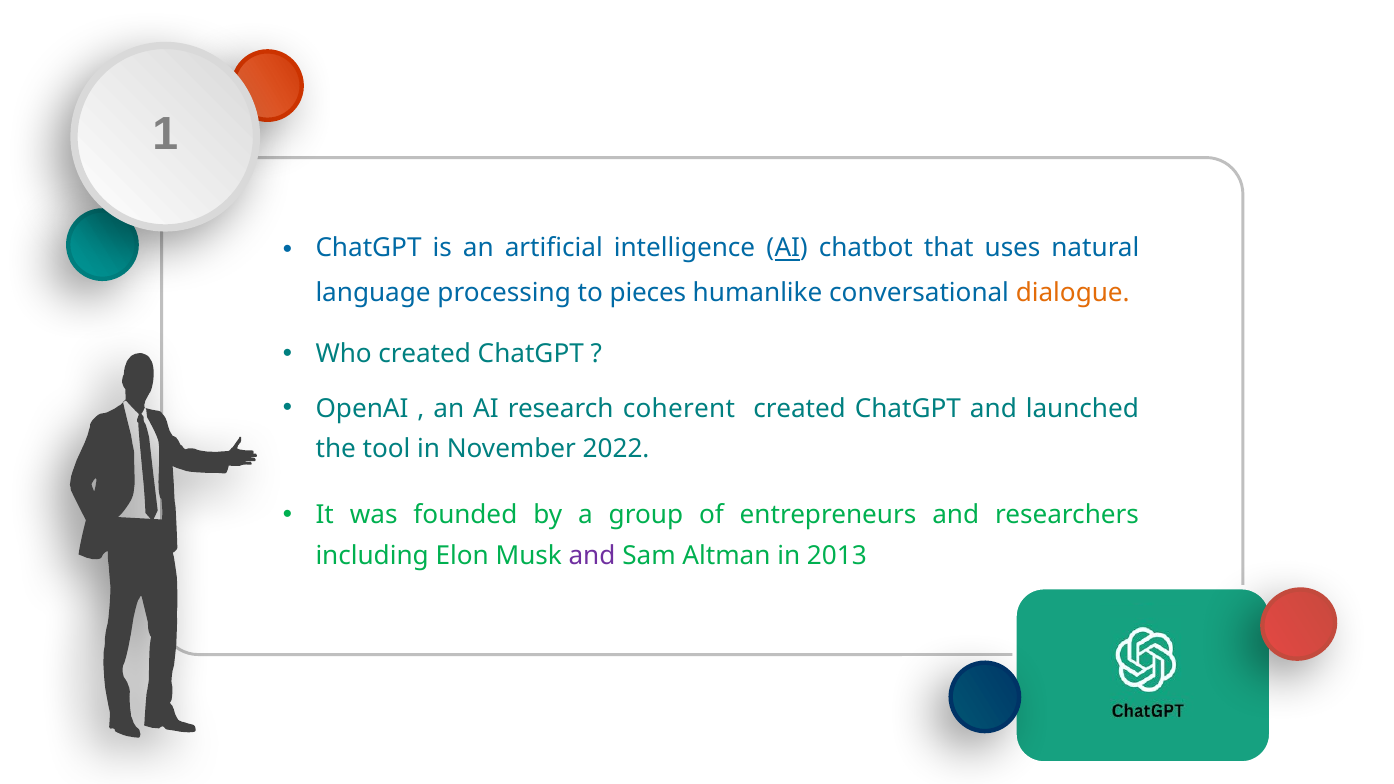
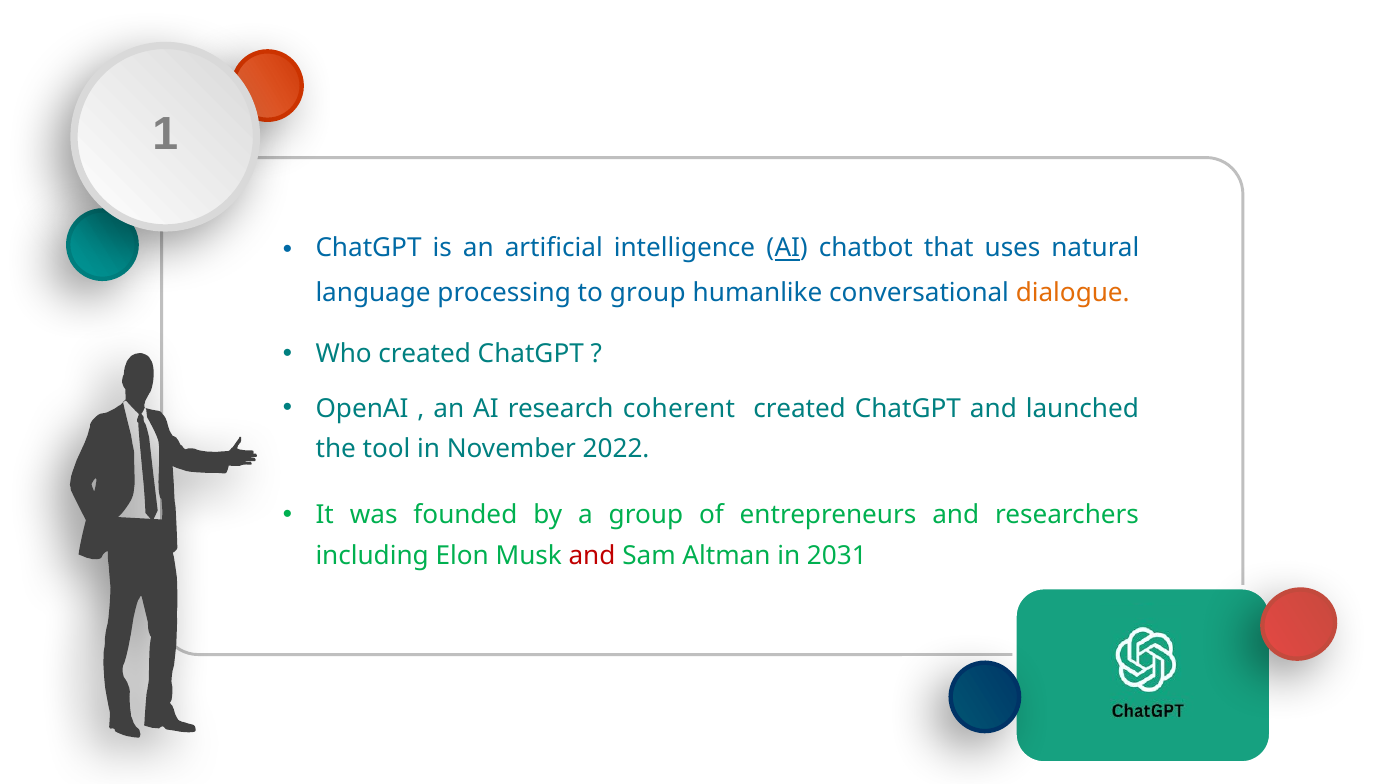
to pieces: pieces -> group (648, 293)
and colour: purple -> red (592, 556)
2013: 2013 -> 2031 (837, 556)
